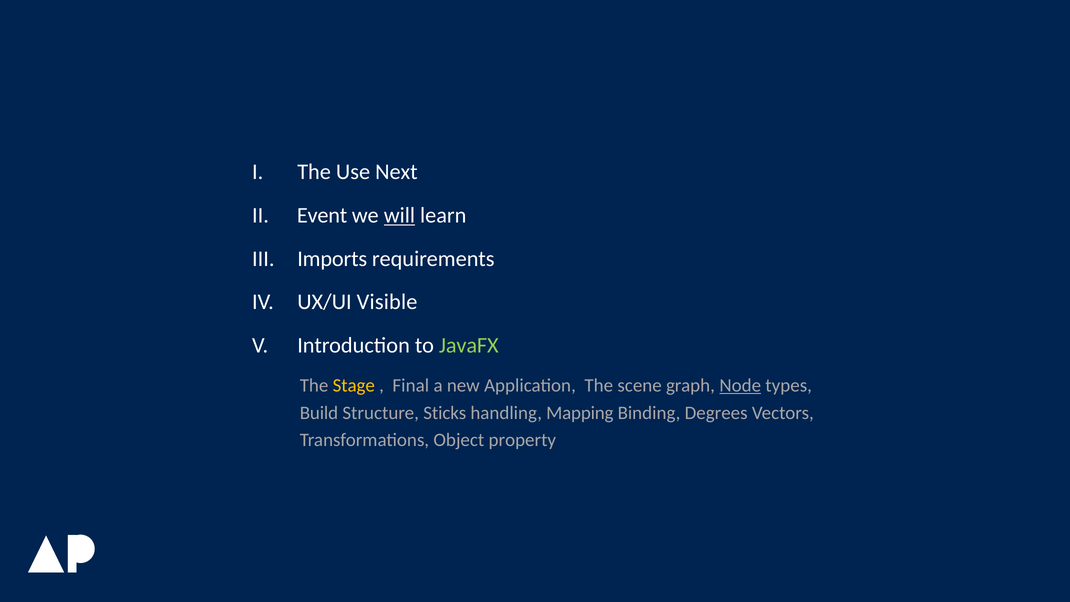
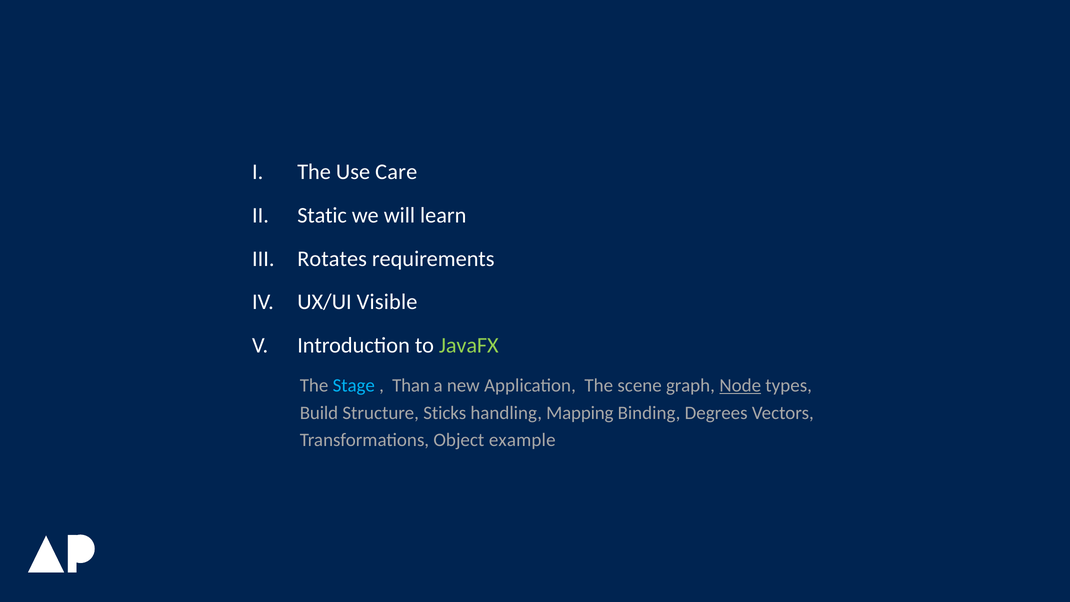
Next: Next -> Care (396, 172)
Event: Event -> Static (322, 215)
will underline: present -> none (399, 215)
Imports: Imports -> Rotates (332, 259)
Stage colour: yellow -> light blue (354, 385)
Final: Final -> Than (411, 385)
property: property -> example (522, 440)
